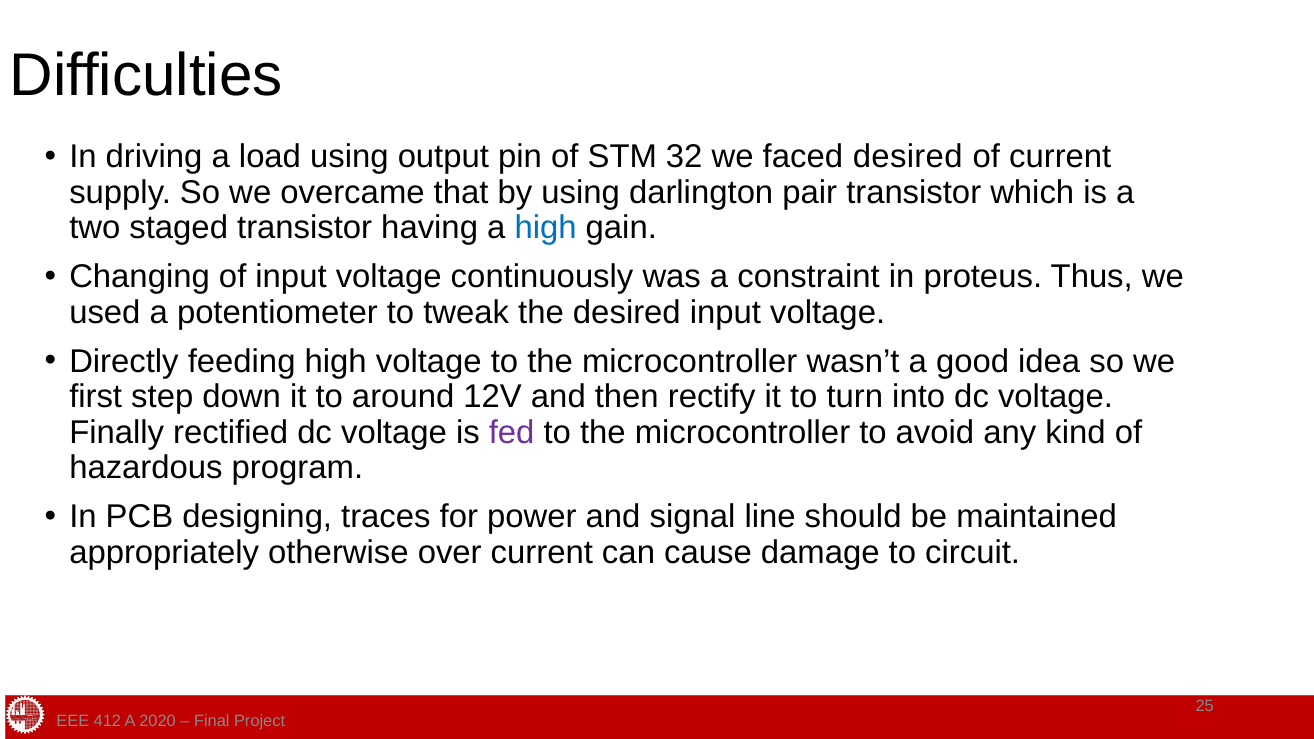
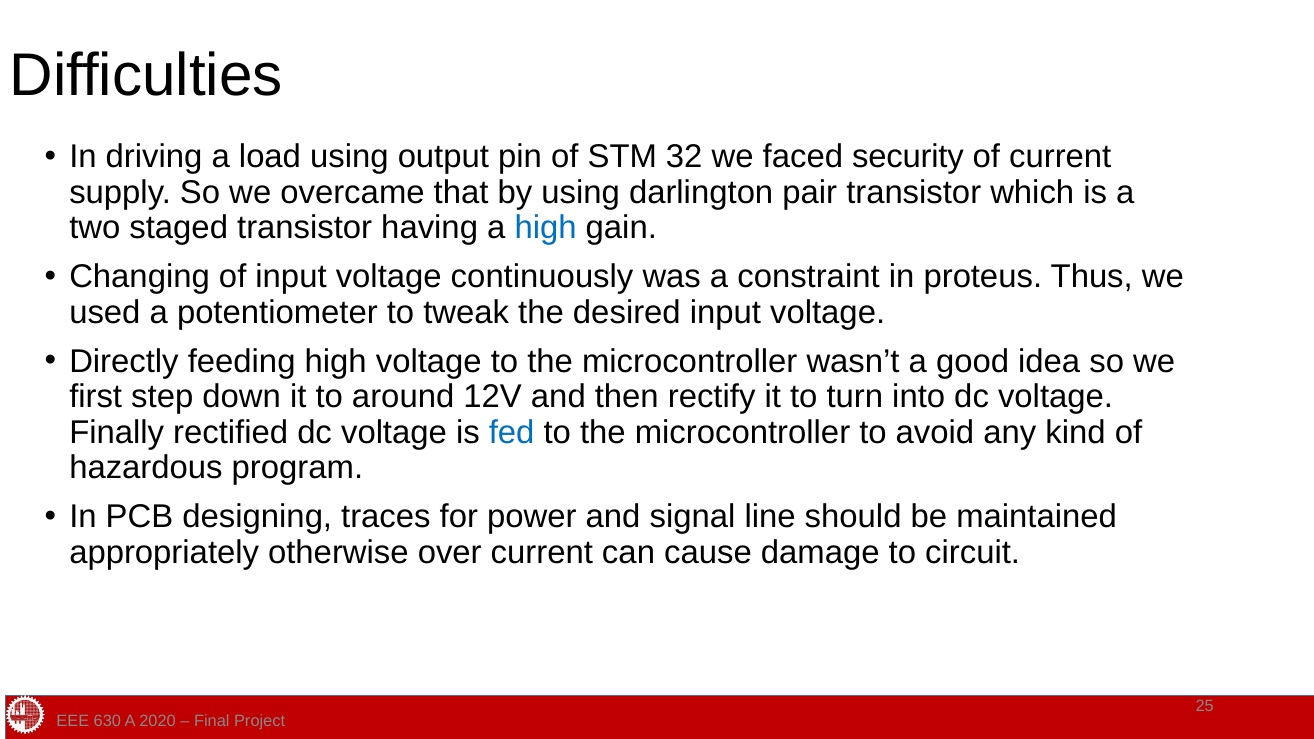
faced desired: desired -> security (908, 157)
fed colour: purple -> blue (512, 432)
412: 412 -> 630 (107, 721)
